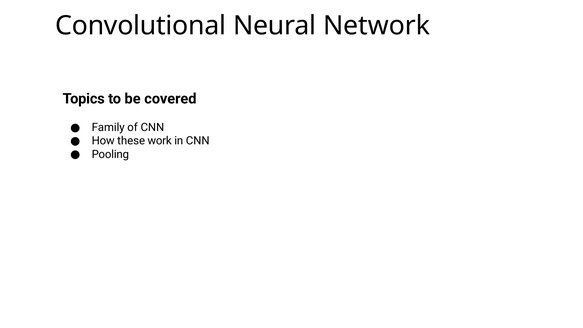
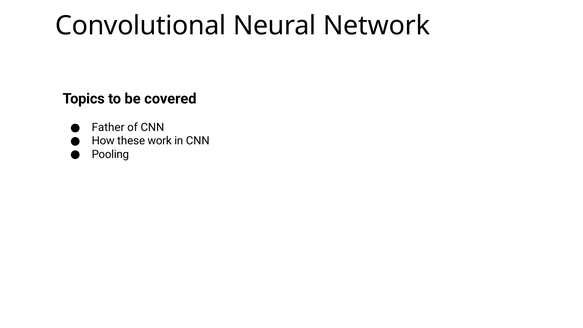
Family: Family -> Father (108, 127)
